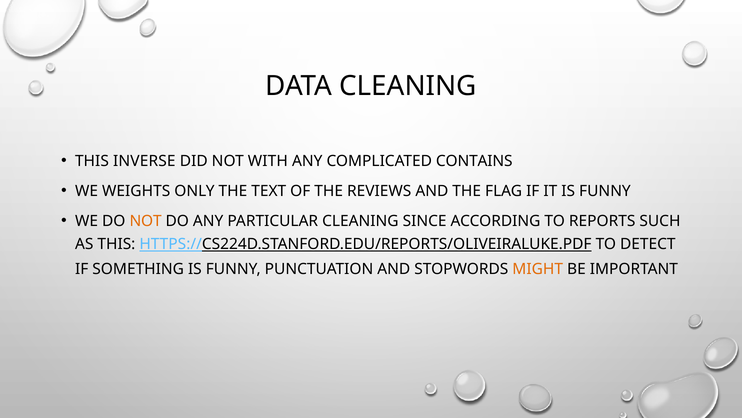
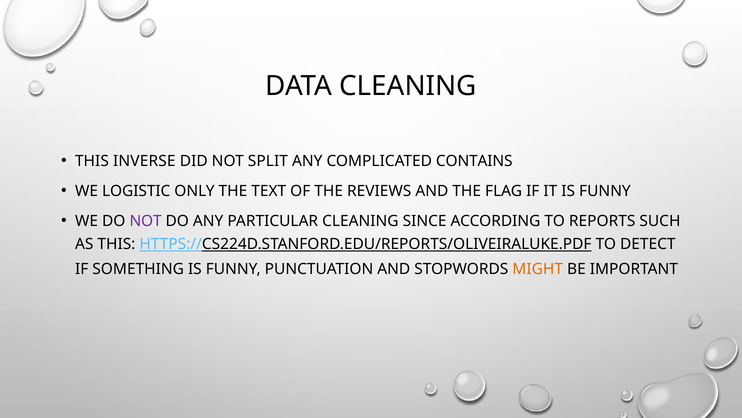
WITH: WITH -> SPLIT (268, 161)
WEIGHTS: WEIGHTS -> LOGISTIC (136, 191)
NOT colour: orange -> purple (146, 221)
